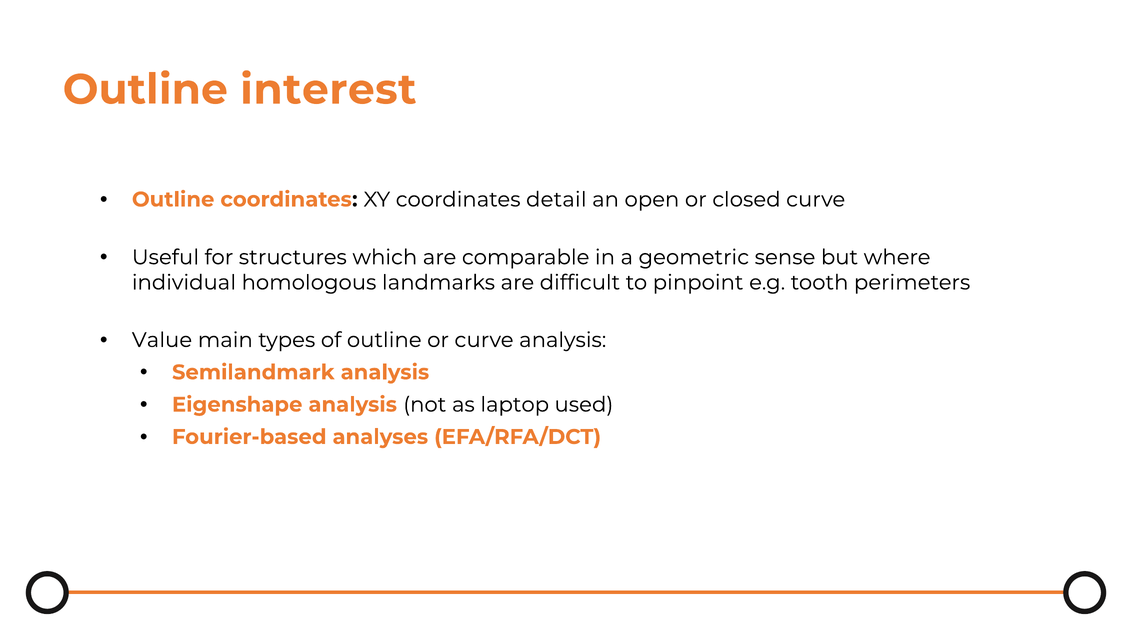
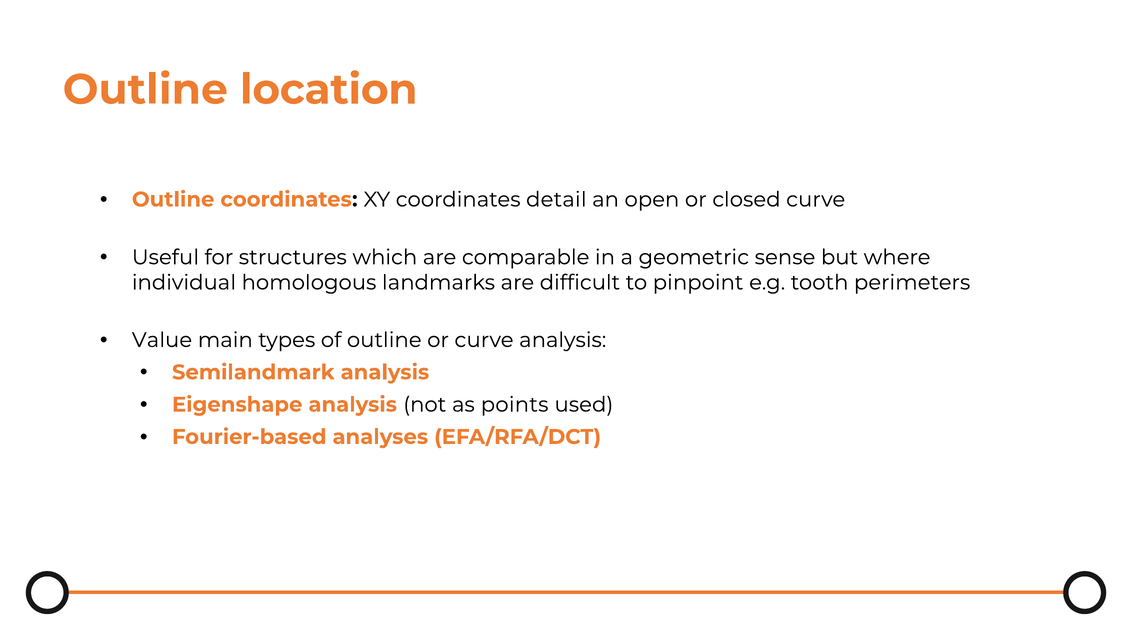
interest: interest -> location (329, 90)
laptop: laptop -> points (515, 404)
